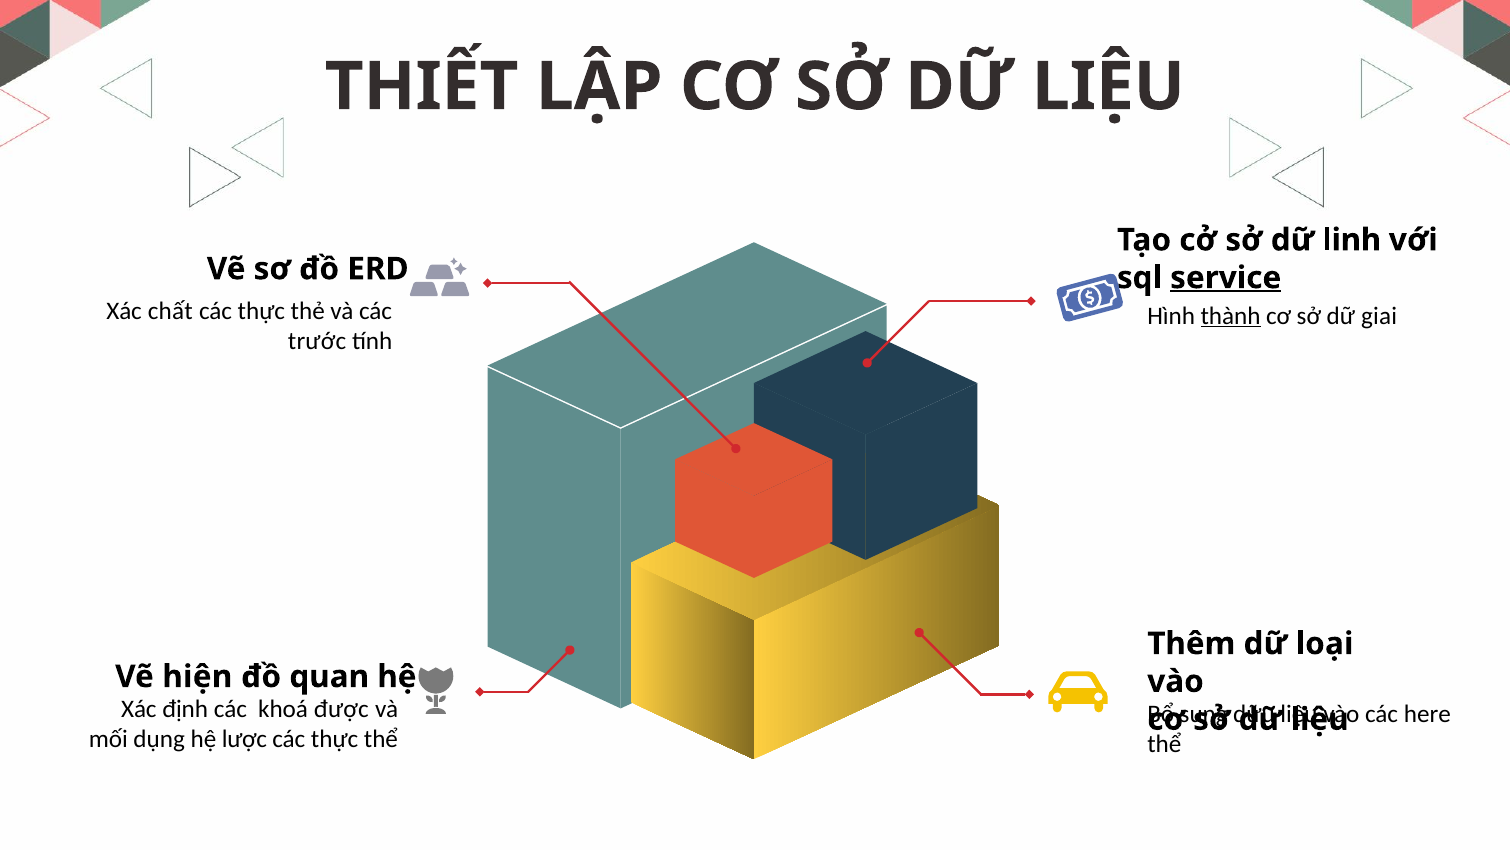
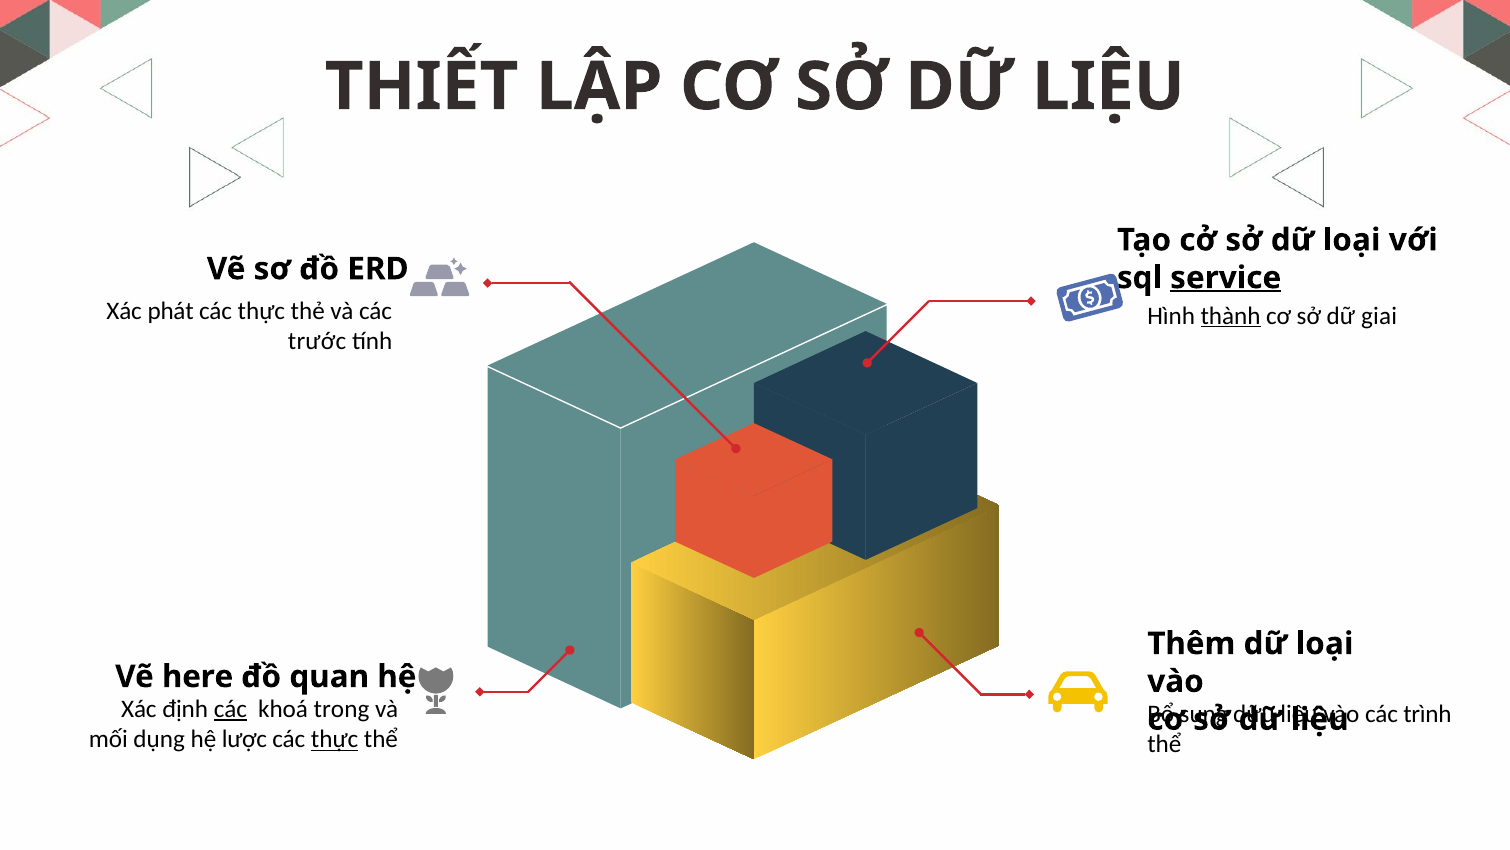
sở dữ linh: linh -> loại (1352, 240)
chất: chất -> phát (171, 311)
hiện: hiện -> here (198, 676)
các underline: none -> present (230, 709)
được: được -> trong (341, 709)
here: here -> trình (1427, 714)
thực underline: none -> present (335, 739)
